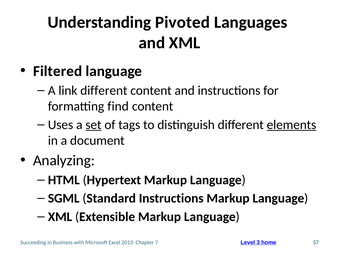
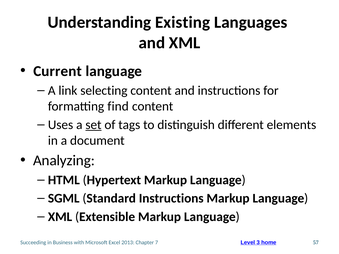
Pivoted: Pivoted -> Existing (183, 22)
Filtered: Filtered -> Current (58, 71)
link different: different -> selecting (104, 91)
elements underline: present -> none (291, 125)
